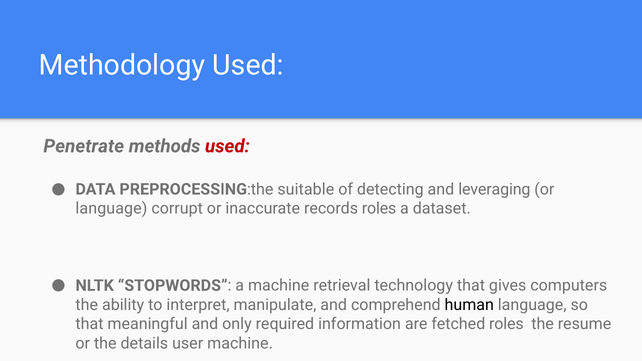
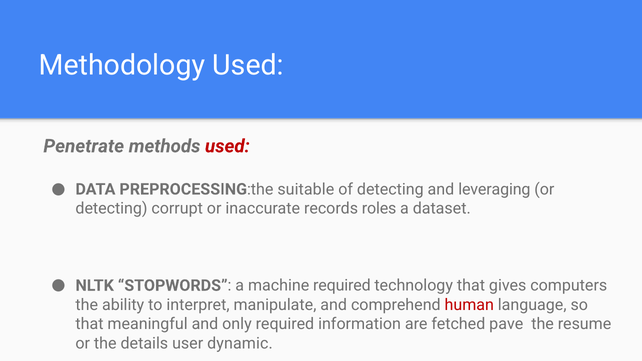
language: language -> detecting (111, 209)
machine retrieval: retrieval -> required (342, 286)
human colour: black -> red (469, 305)
fetched roles: roles -> pave (506, 324)
user machine: machine -> dynamic (240, 343)
